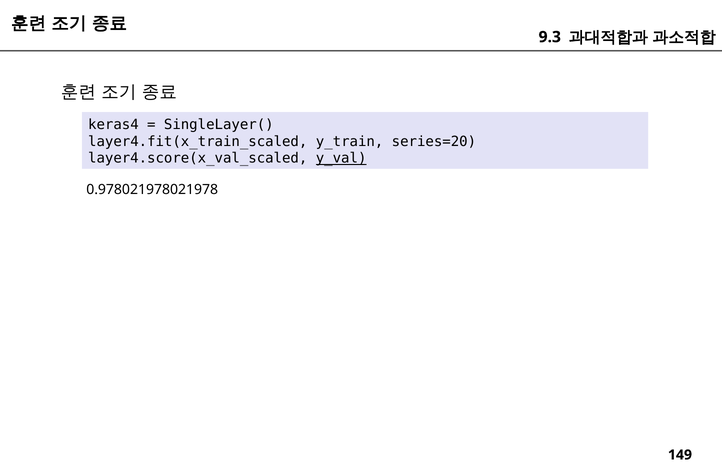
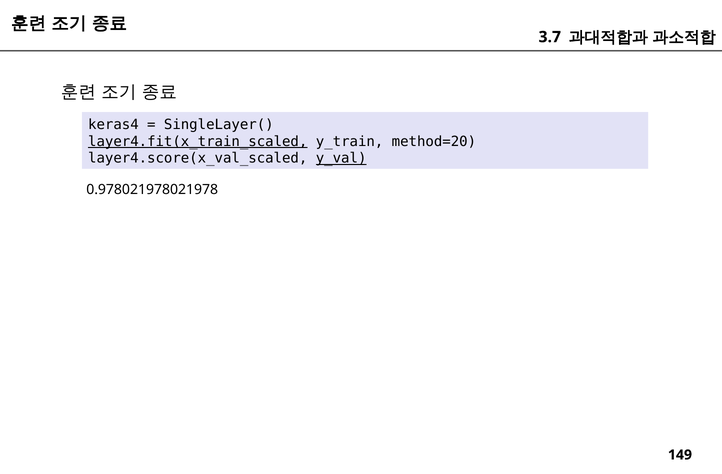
9.3: 9.3 -> 3.7 (550, 37)
layer4.fit(x_train_scaled underline: none -> present (198, 142)
series=20: series=20 -> method=20 (434, 142)
